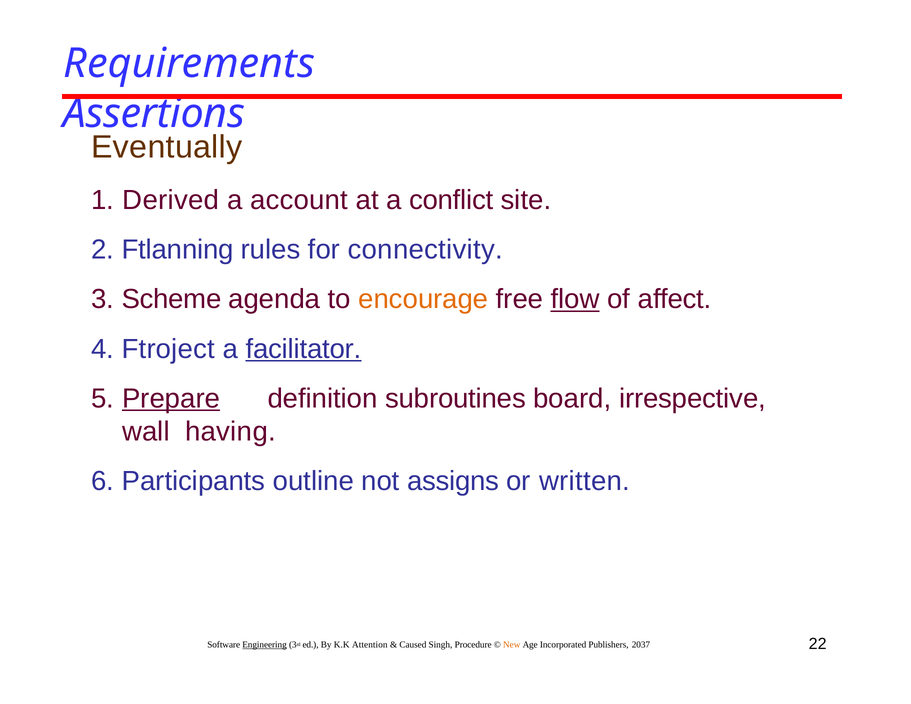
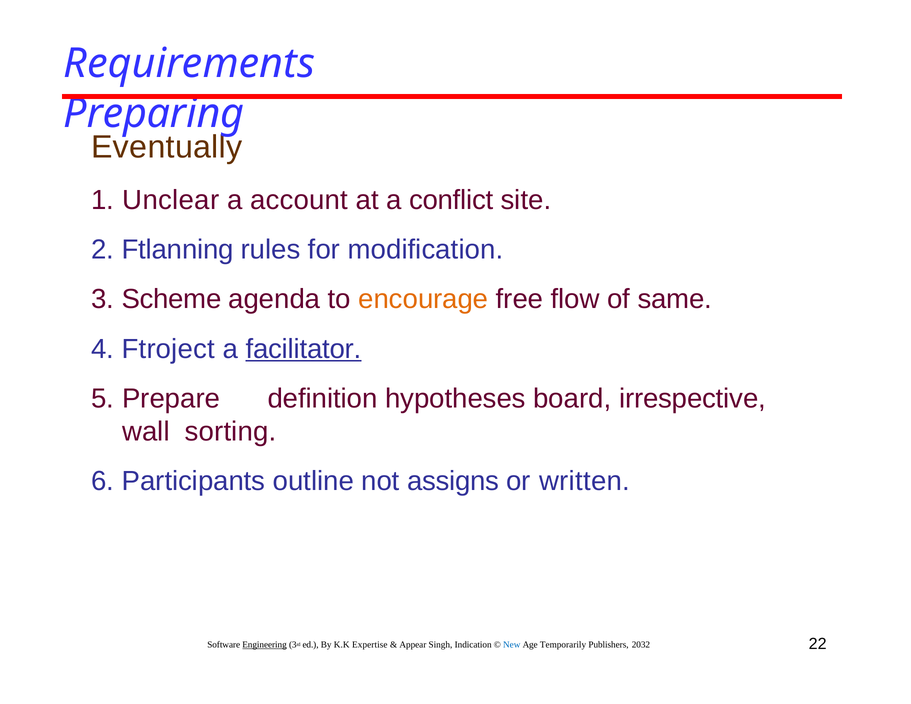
Assertions: Assertions -> Preparing (154, 113)
Derived: Derived -> Unclear (171, 200)
connectivity: connectivity -> modification (425, 250)
flow underline: present -> none (575, 299)
affect: affect -> same (675, 299)
Prepare underline: present -> none (171, 398)
subroutines: subroutines -> hypotheses (455, 398)
having: having -> sorting (231, 432)
Attention: Attention -> Expertise (370, 645)
Caused: Caused -> Appear (413, 645)
Procedure: Procedure -> Indication (473, 645)
New colour: orange -> blue (512, 645)
Incorporated: Incorporated -> Temporarily (563, 645)
2037: 2037 -> 2032 (641, 645)
